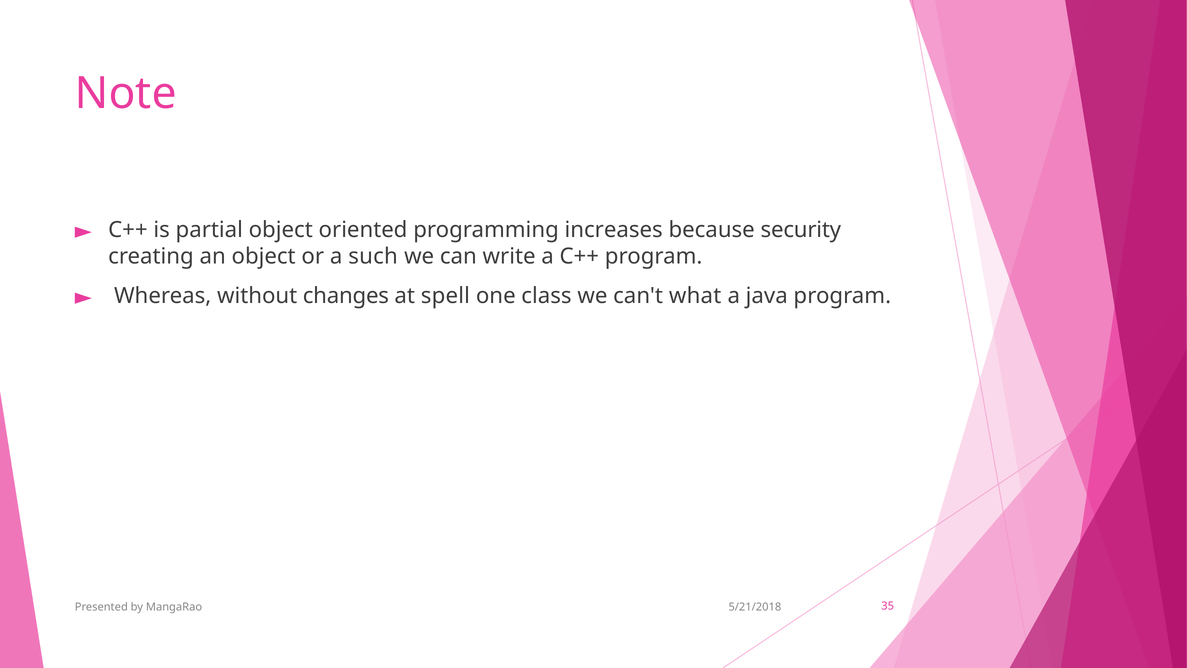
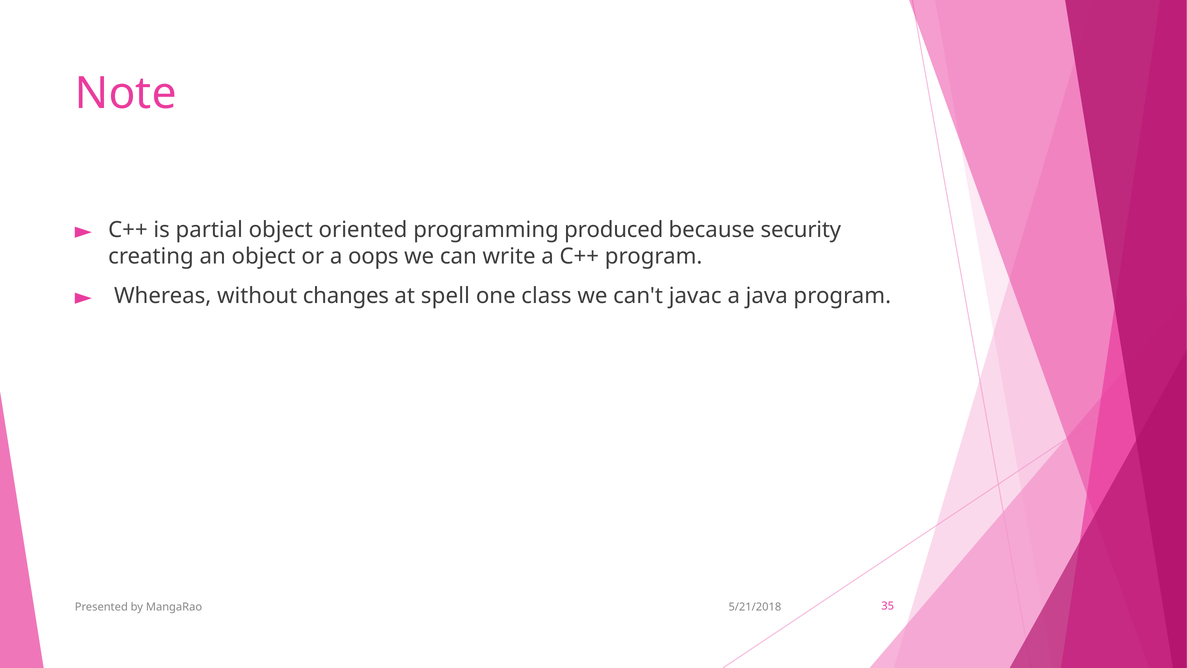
increases: increases -> produced (614, 230)
such: such -> oops (373, 256)
what: what -> javac (695, 296)
